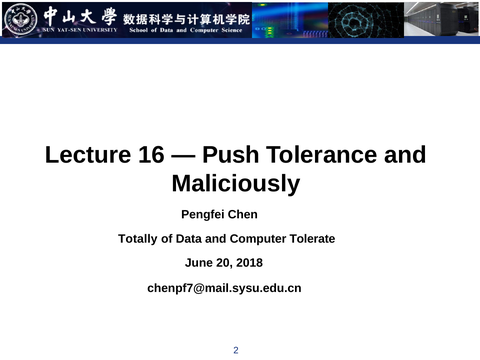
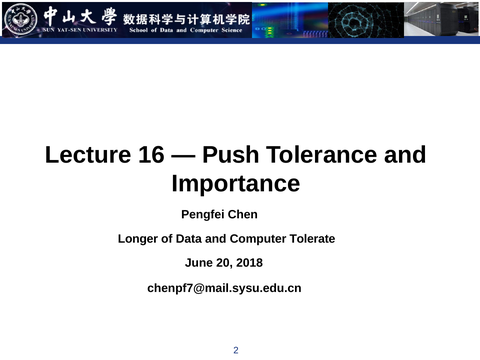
Maliciously: Maliciously -> Importance (236, 184)
Totally: Totally -> Longer (138, 239)
